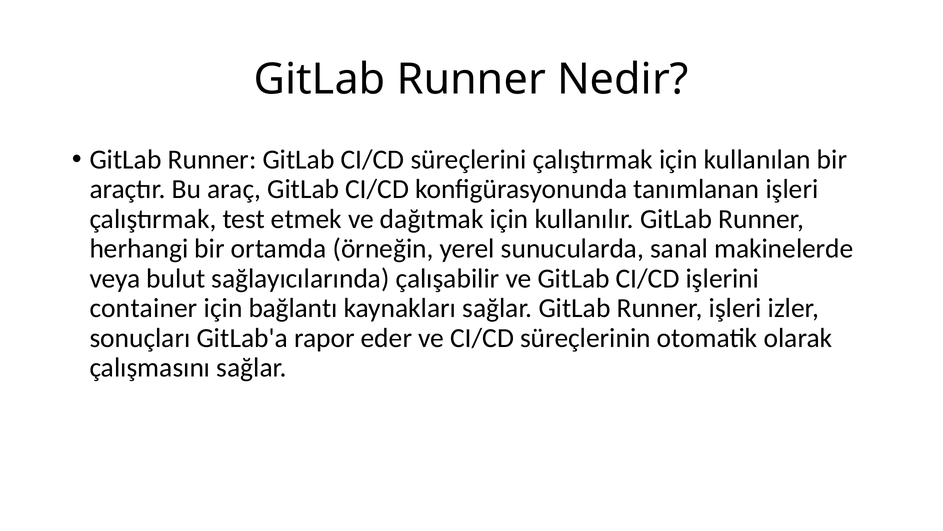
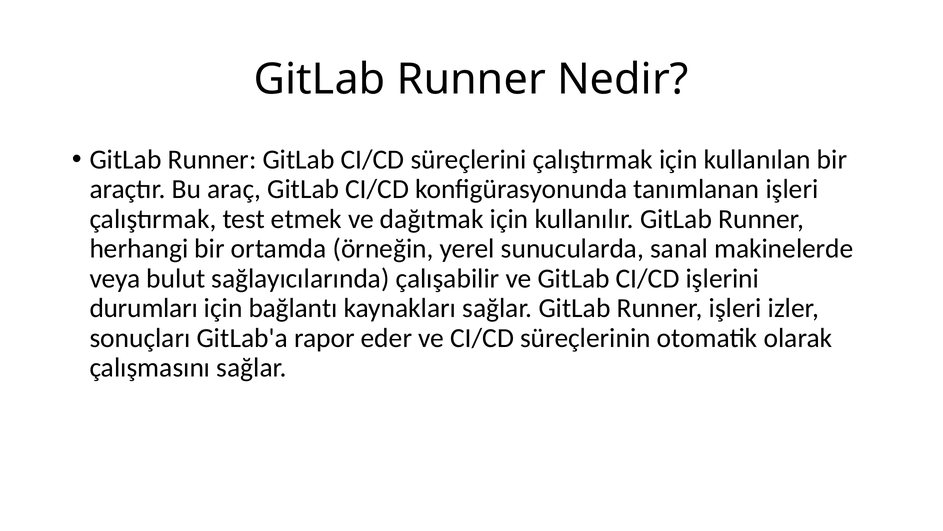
container: container -> durumları (144, 308)
